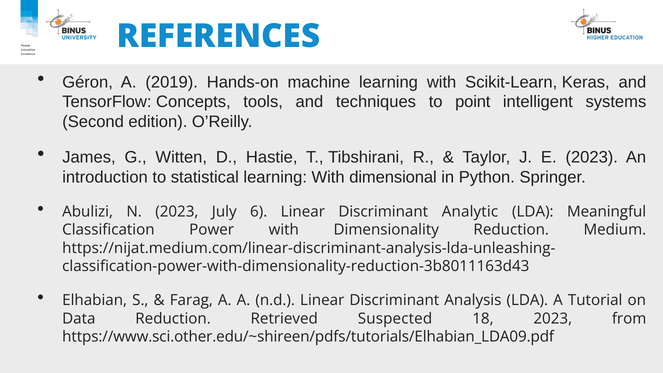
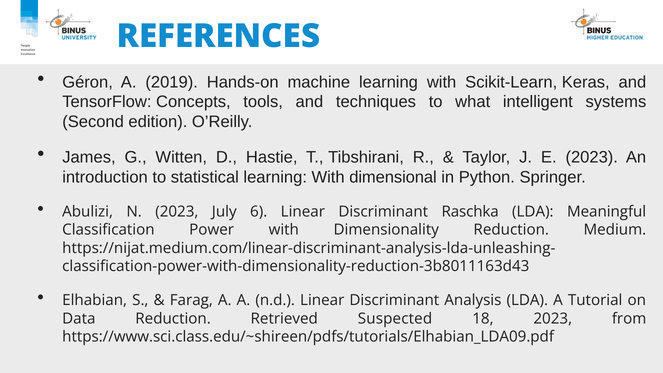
point: point -> what (473, 102)
Analytic: Analytic -> Raschka (470, 212)
https://www.sci.other.edu/~shireen/pdfs/tutorials/Elhabian_LDA09.pdf: https://www.sci.other.edu/~shireen/pdfs/tutorials/Elhabian_LDA09.pdf -> https://www.sci.class.edu/~shireen/pdfs/tutorials/Elhabian_LDA09.pdf (308, 337)
